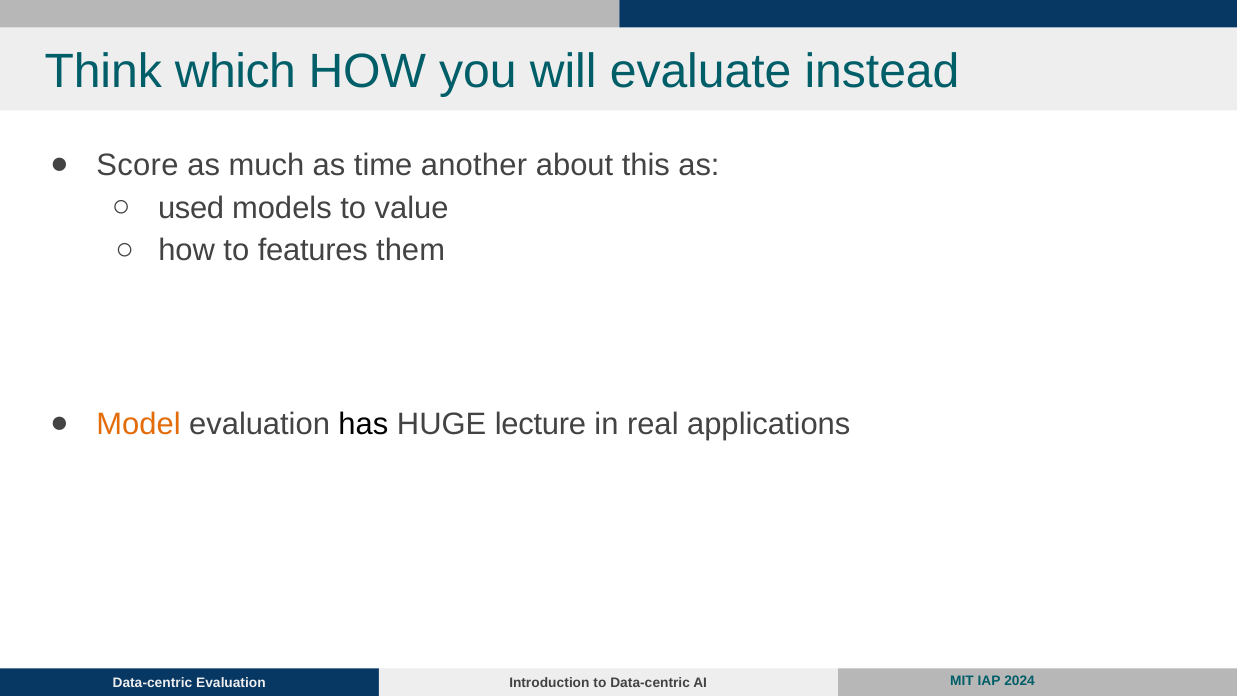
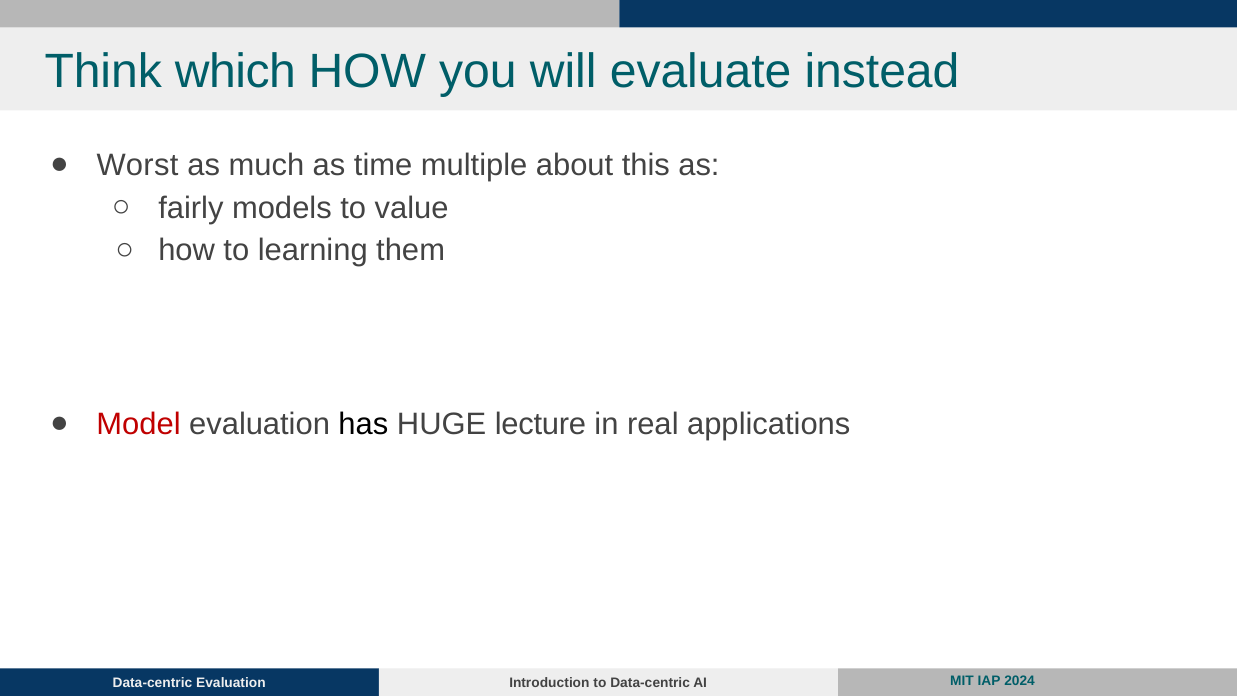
Score: Score -> Worst (137, 165)
another: another -> multiple (474, 165)
used: used -> fairly (191, 208)
features: features -> learning (313, 250)
Model colour: orange -> red (139, 424)
